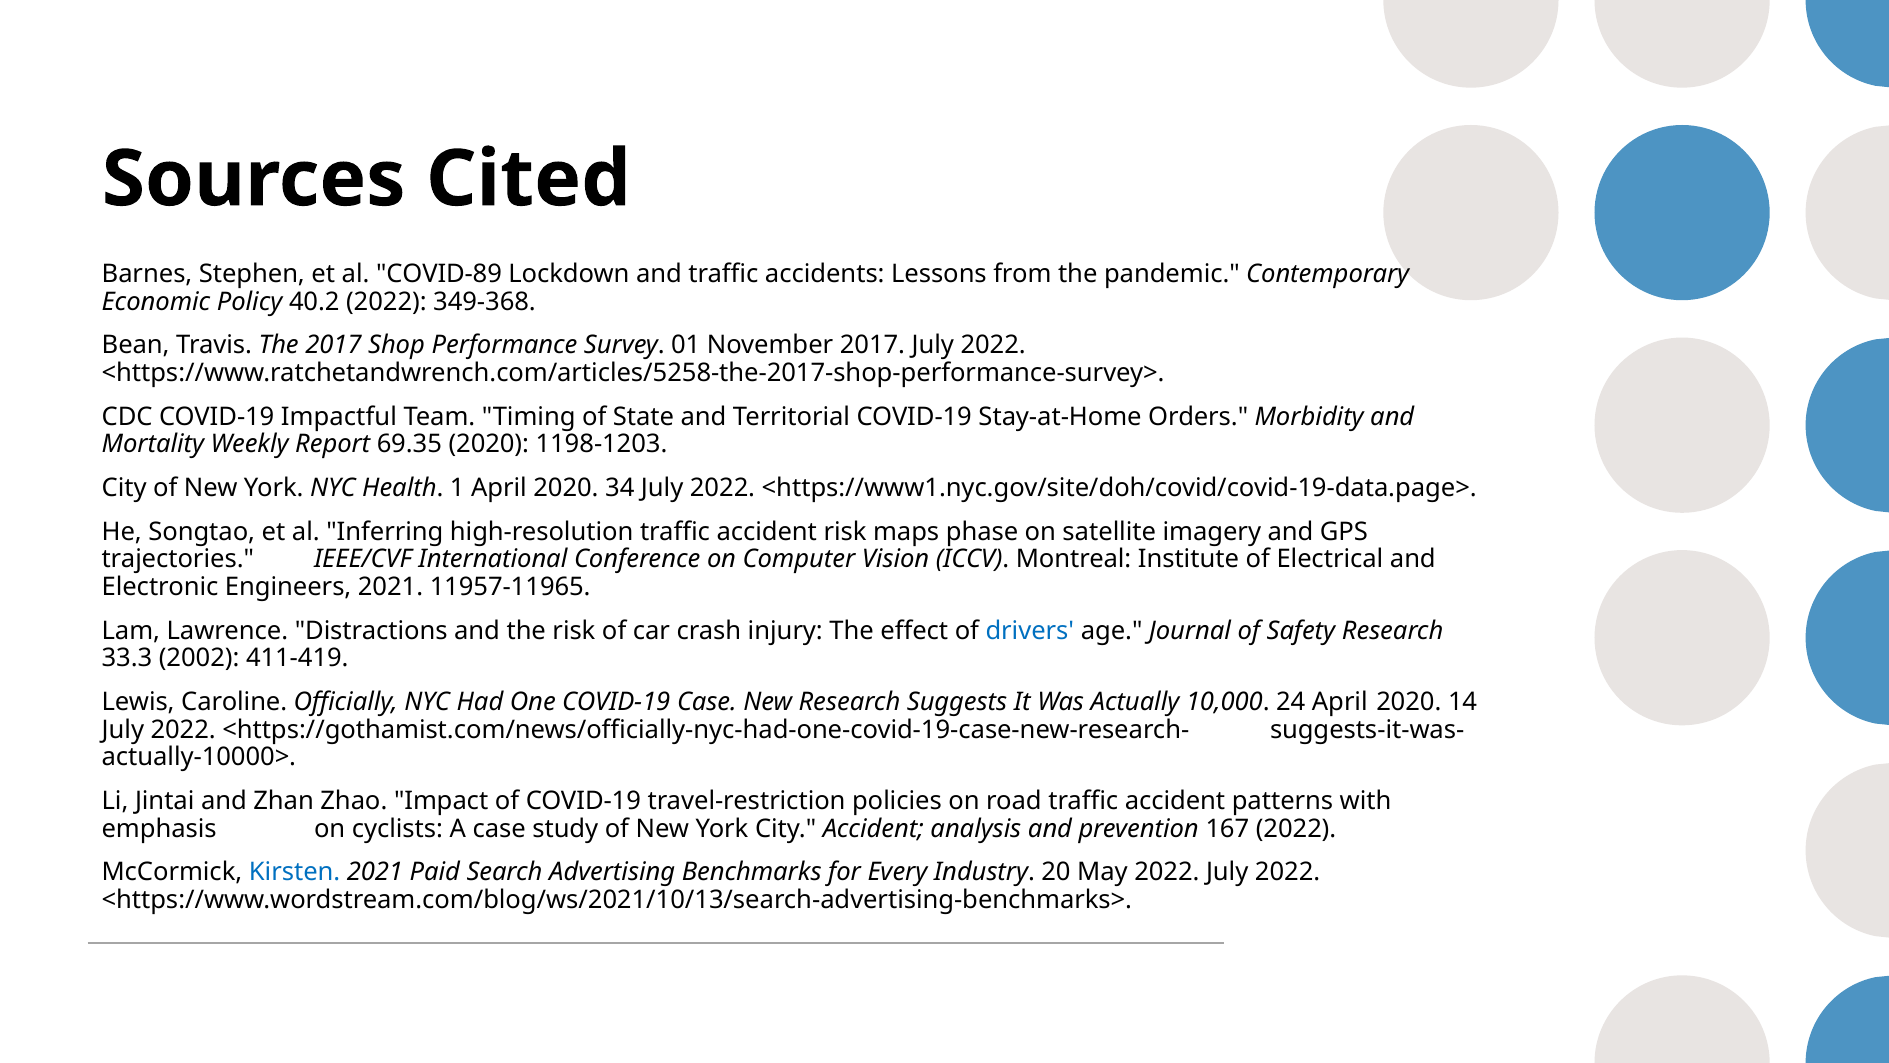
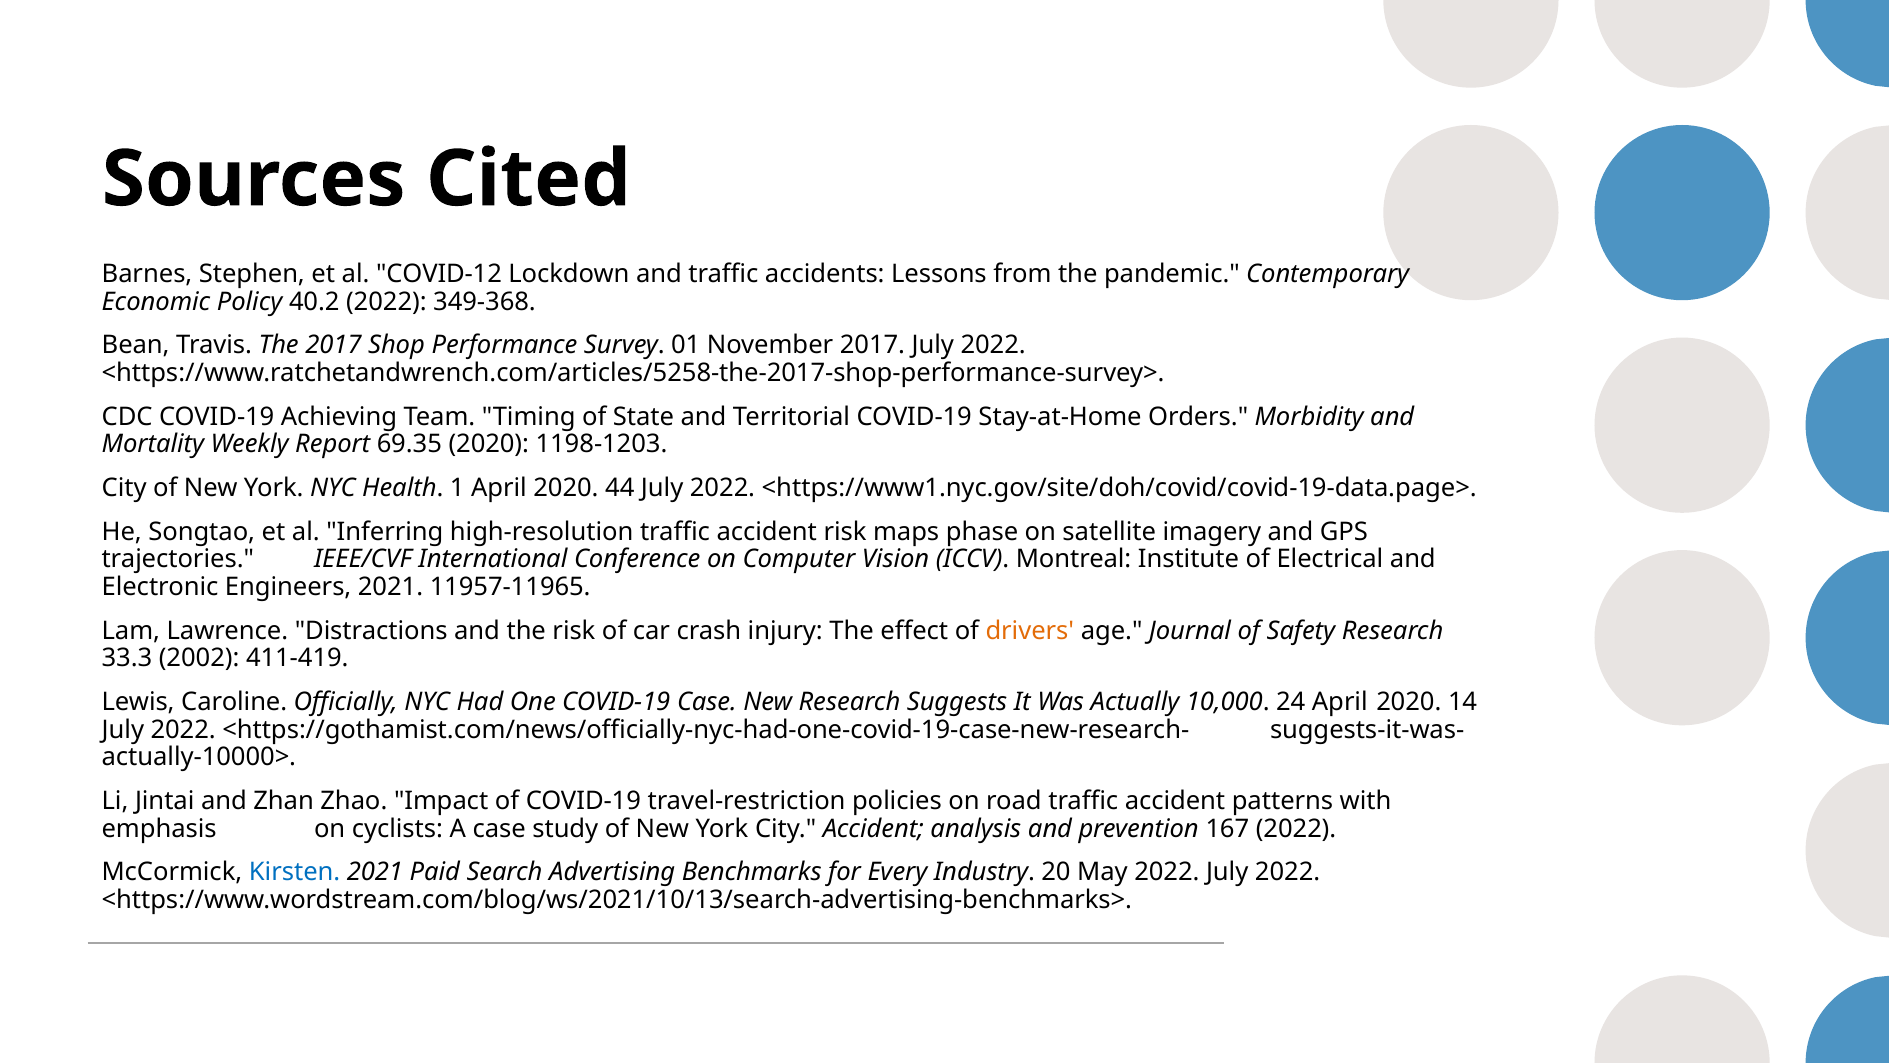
COVID‐89: COVID‐89 -> COVID‐12 (439, 274)
Impactful: Impactful -> Achieving (339, 417)
34: 34 -> 44 (620, 488)
drivers colour: blue -> orange (1030, 631)
